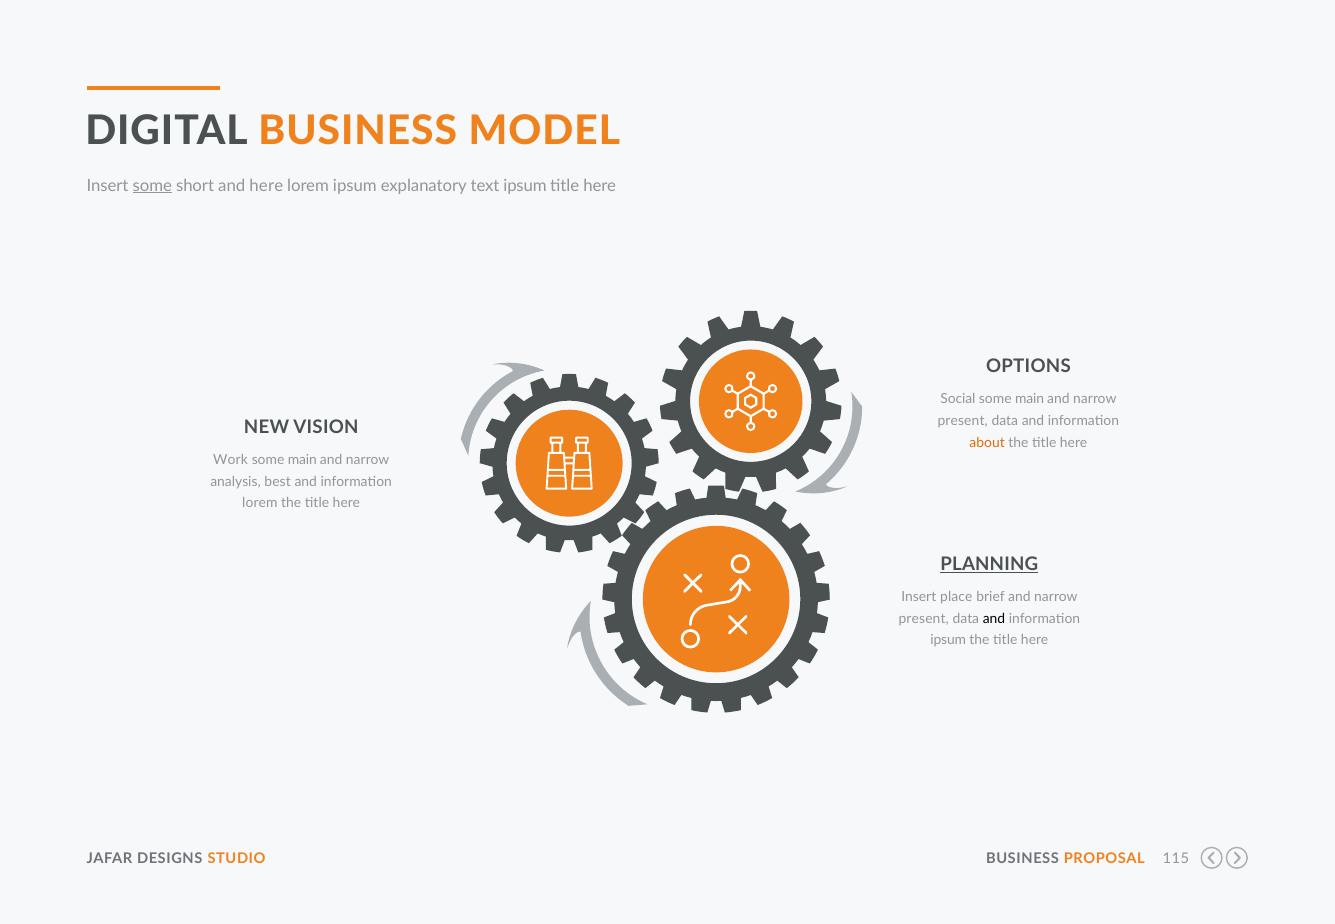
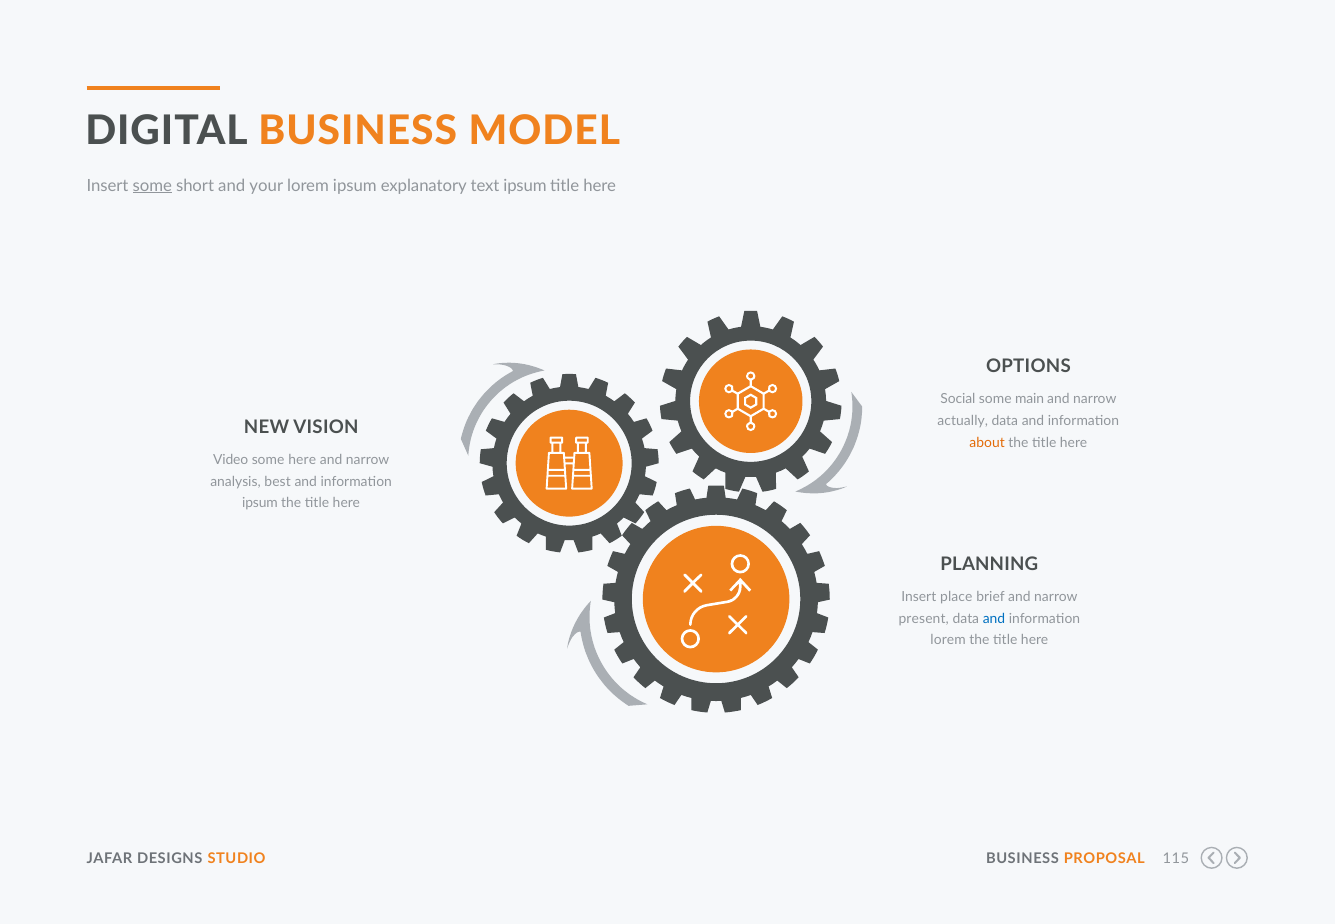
and here: here -> your (266, 186)
present: present -> actually (963, 421)
Work: Work -> Video (231, 460)
main: main -> here (302, 460)
lorem: lorem -> ipsum (260, 503)
PLANNING underline: present -> none (989, 565)
and colour: black -> blue (994, 619)
ipsum: ipsum -> lorem (948, 640)
